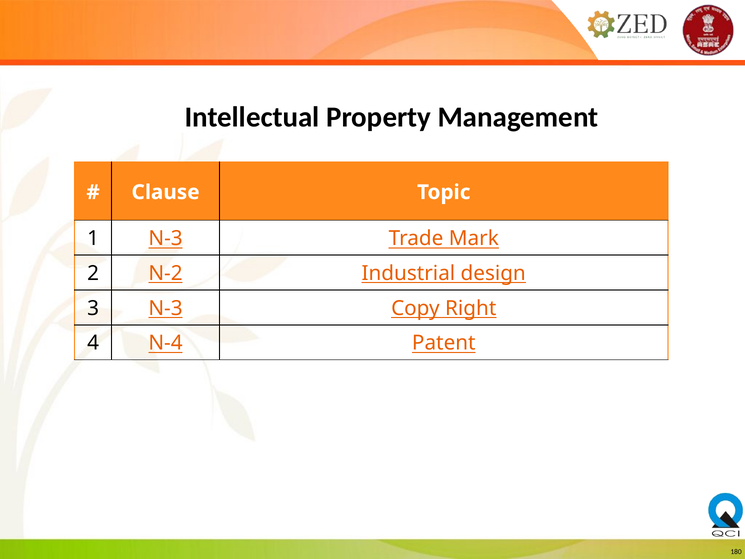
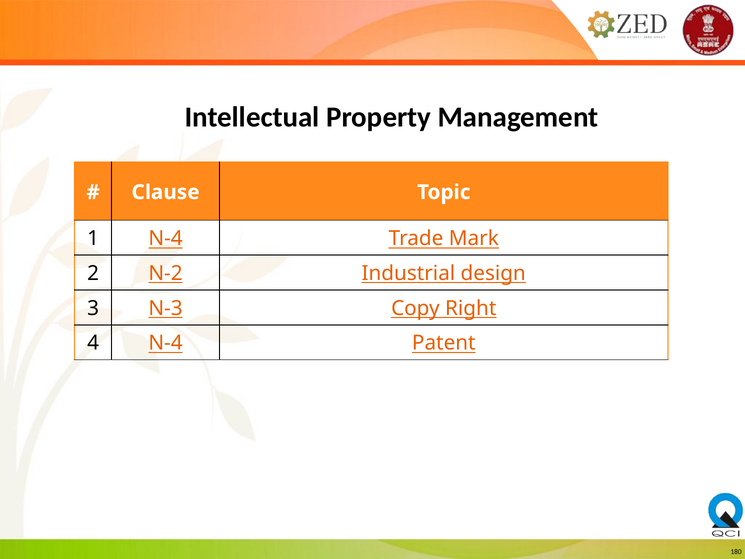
1 N-3: N-3 -> N-4 (166, 238)
